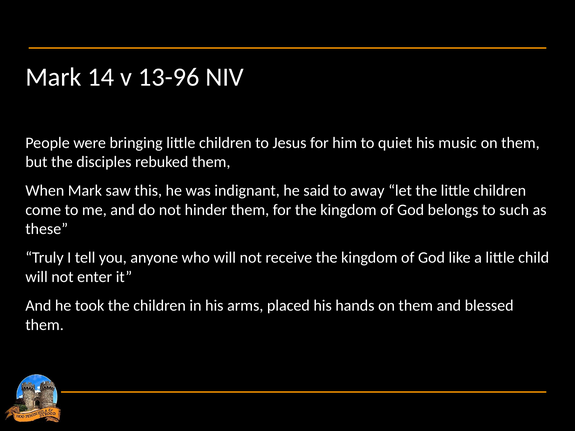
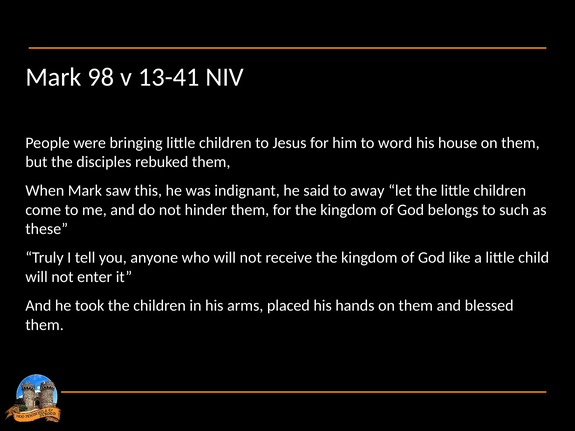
14: 14 -> 98 (101, 77)
13-96: 13-96 -> 13-41 (169, 77)
quiet: quiet -> word (395, 143)
music: music -> house (458, 143)
